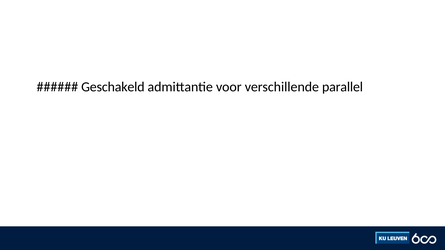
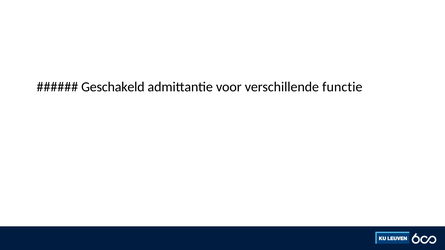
parallel: parallel -> functie (342, 87)
